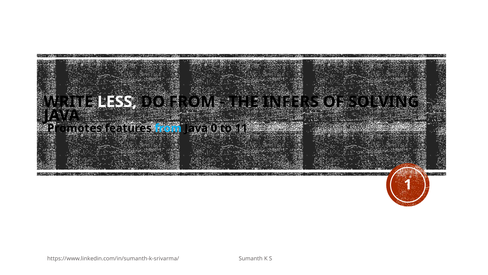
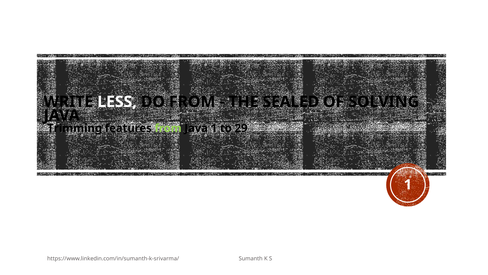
INFERS: INFERS -> SEALED (291, 102)
Promotes: Promotes -> Trimming (75, 128)
from colour: light blue -> light green (168, 128)
Java 0: 0 -> 1 (214, 128)
11: 11 -> 29 (241, 128)
